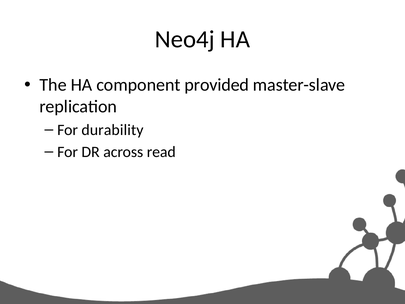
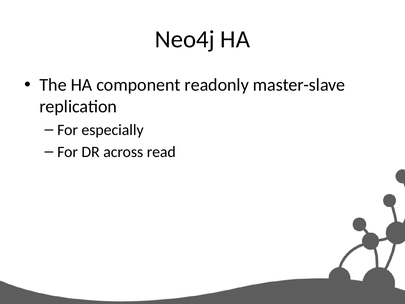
provided: provided -> readonly (217, 85)
durability: durability -> especially (113, 130)
